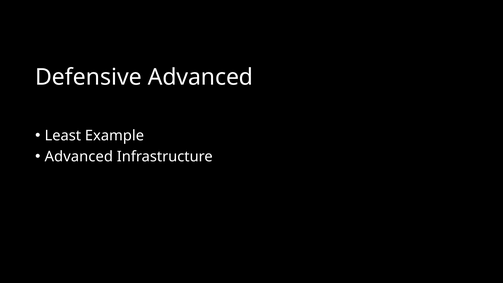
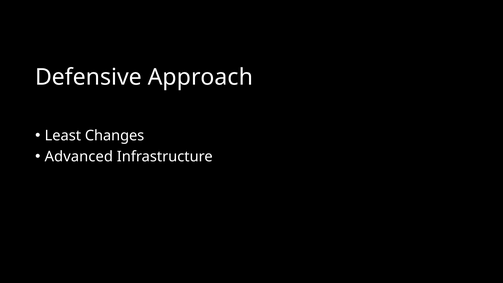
Defensive Advanced: Advanced -> Approach (200, 77)
Example: Example -> Changes (115, 135)
